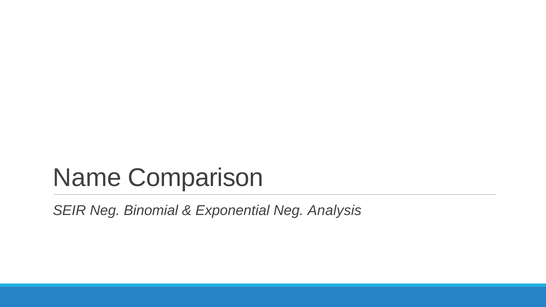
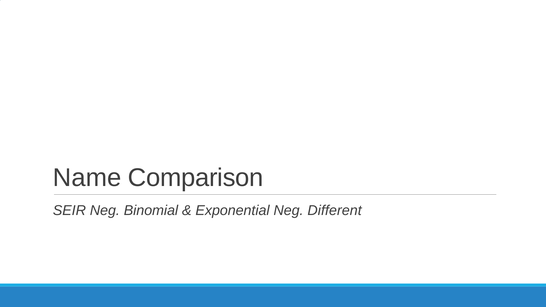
Analysis: Analysis -> Different (335, 210)
